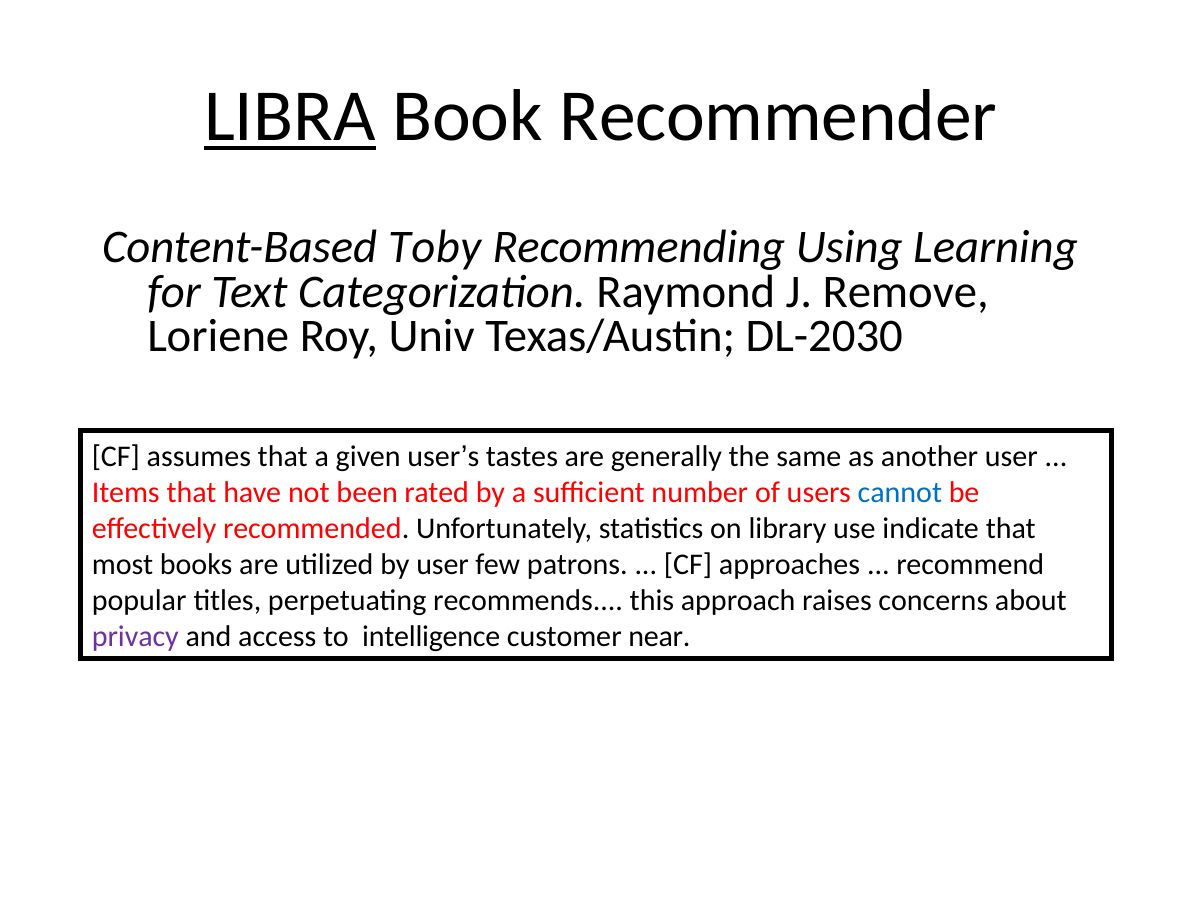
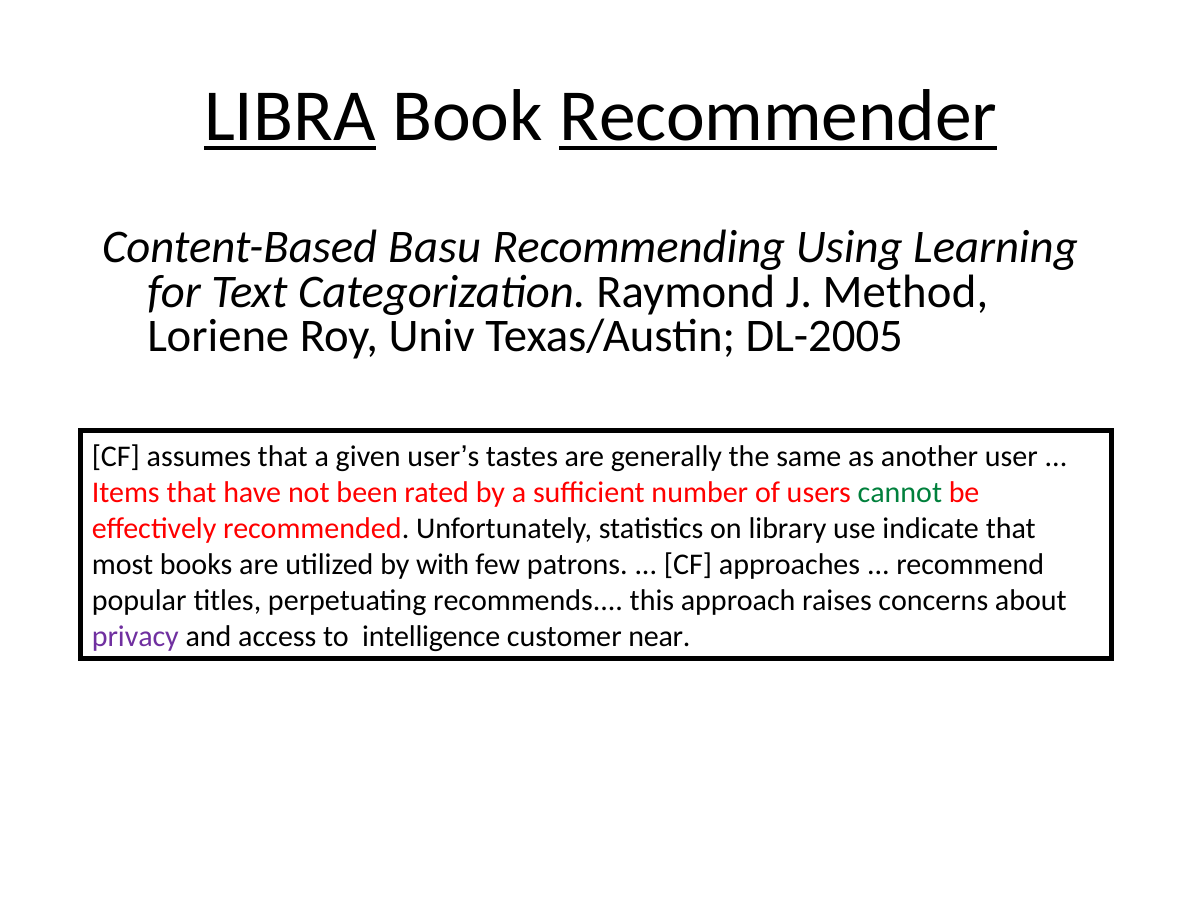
Recommender underline: none -> present (778, 116)
Toby: Toby -> Basu (435, 247)
Remove: Remove -> Method (905, 292)
DL-2030: DL-2030 -> DL-2005 (824, 337)
cannot colour: blue -> green (900, 493)
by user: user -> with (443, 565)
